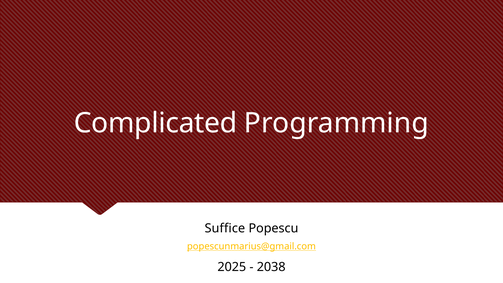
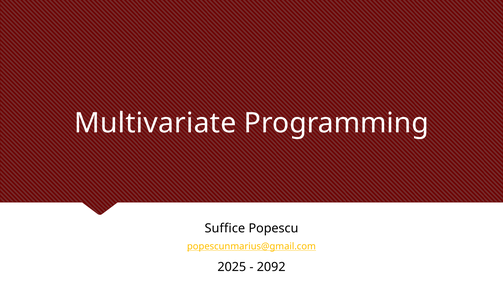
Complicated: Complicated -> Multivariate (155, 123)
2038: 2038 -> 2092 (271, 267)
